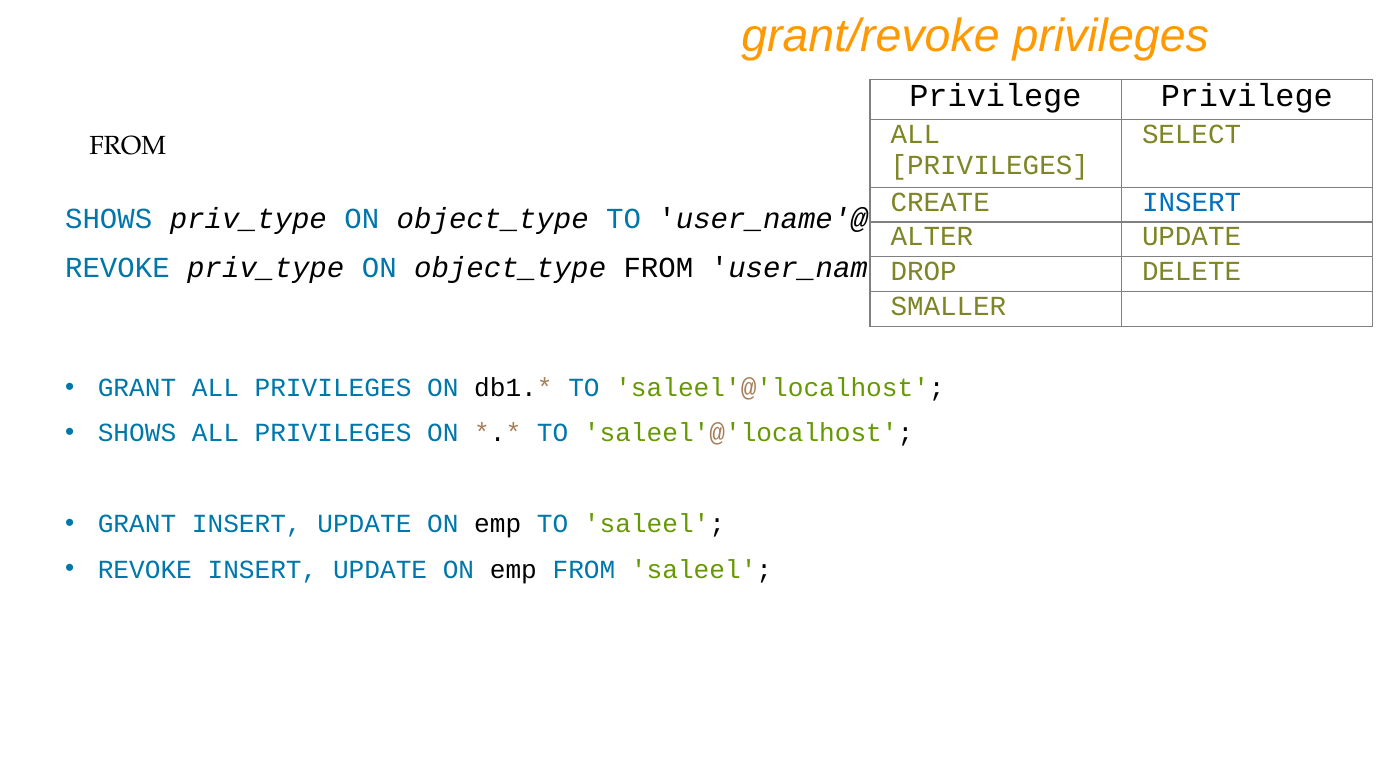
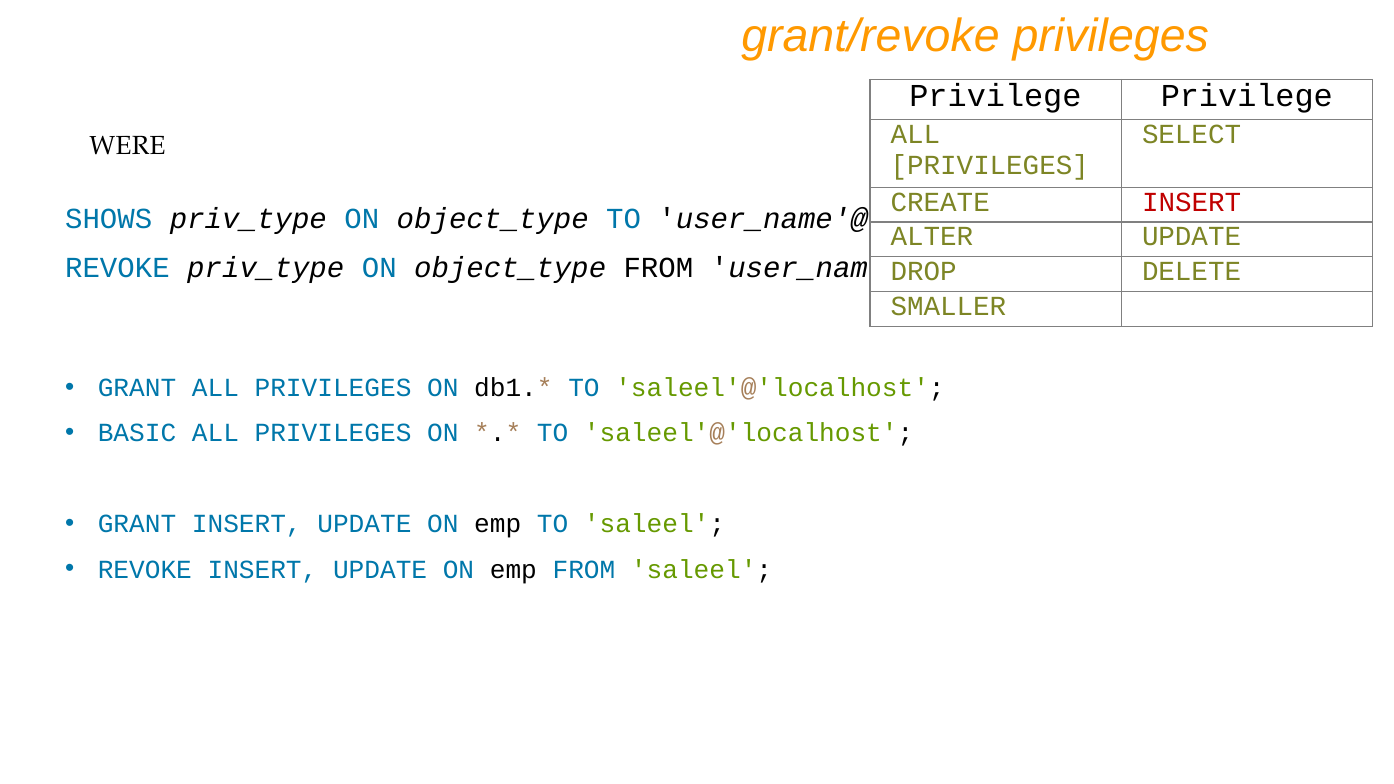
FROM: FROM -> WERE (128, 146)
INSERT colour: blue -> red (1192, 202)
SHOWS: SHOWS -> BASIC (137, 433)
